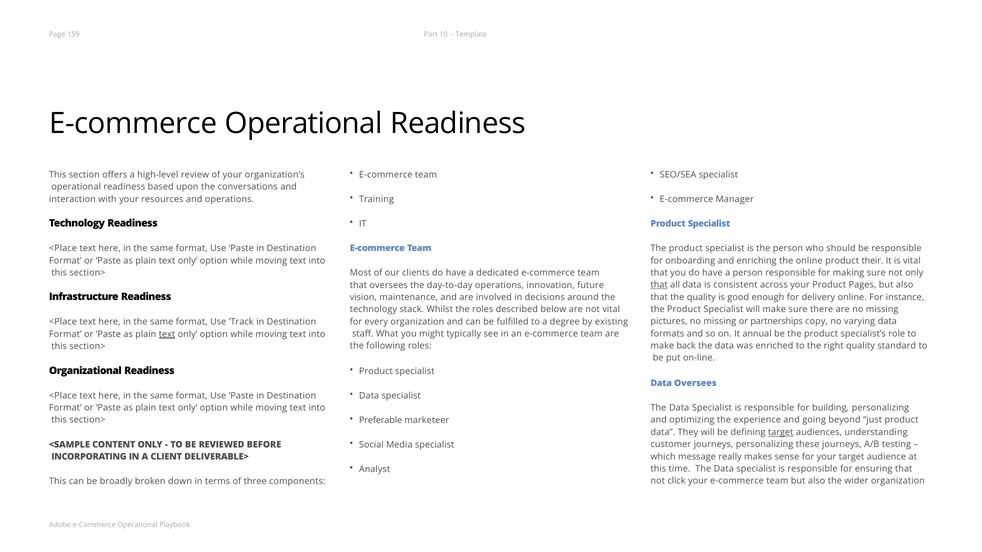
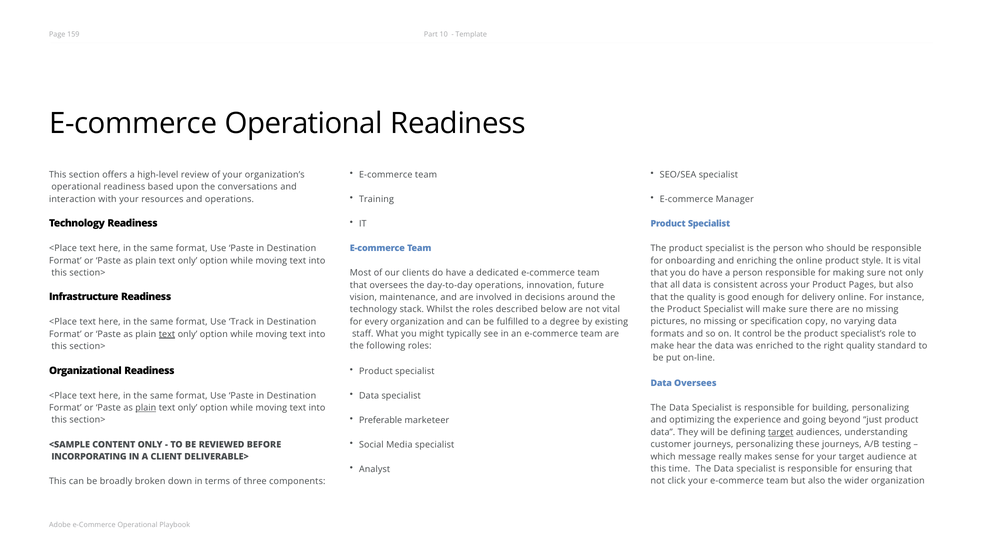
their: their -> style (872, 261)
that underline: present -> none (659, 285)
partnerships: partnerships -> specification (777, 322)
annual: annual -> control (757, 334)
back: back -> hear (686, 346)
plain underline: none -> present (146, 408)
